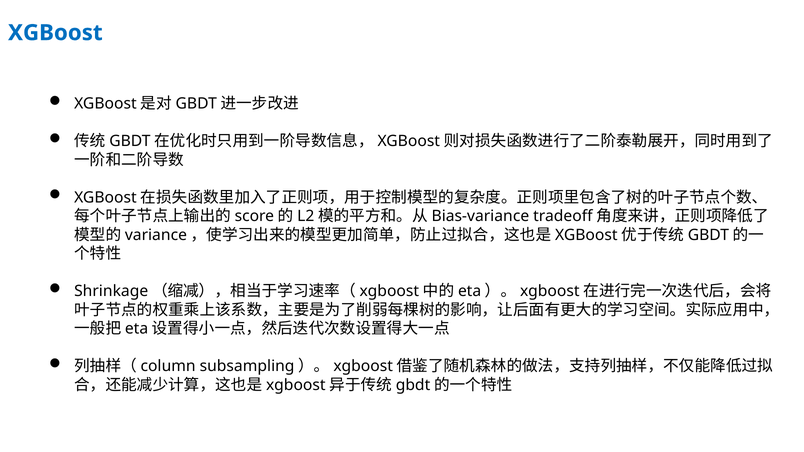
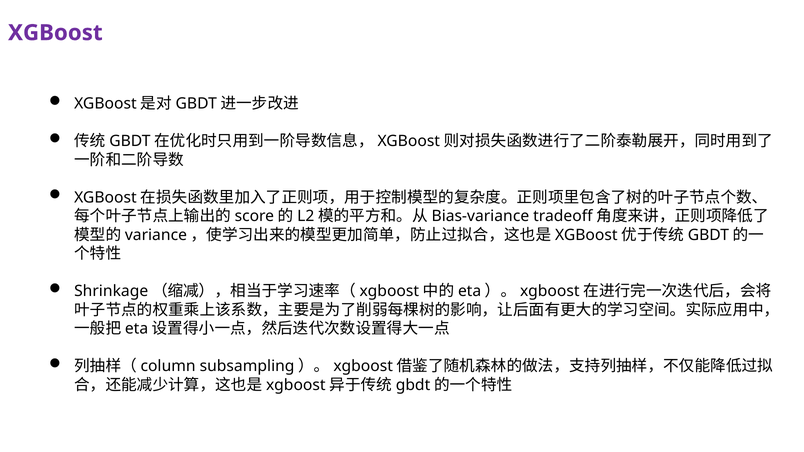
XGBoost colour: blue -> purple (55, 33)
